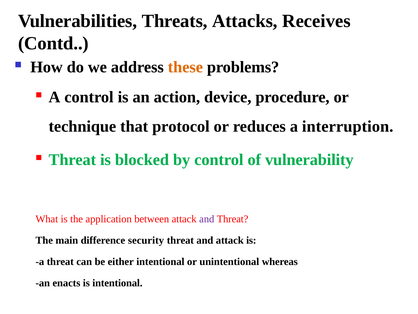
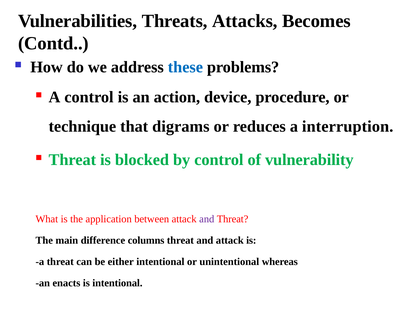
Receives: Receives -> Becomes (316, 21)
these colour: orange -> blue (185, 67)
protocol: protocol -> digrams (181, 126)
security: security -> columns (146, 240)
